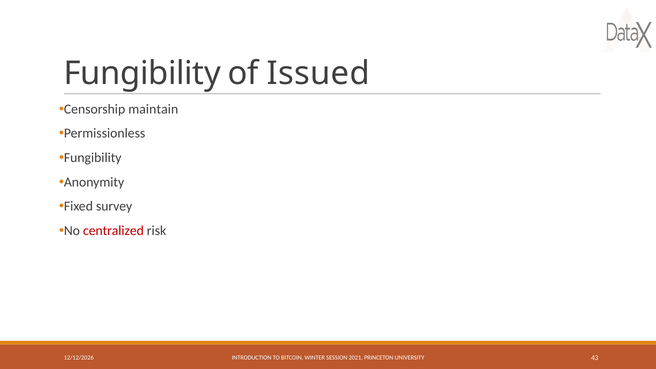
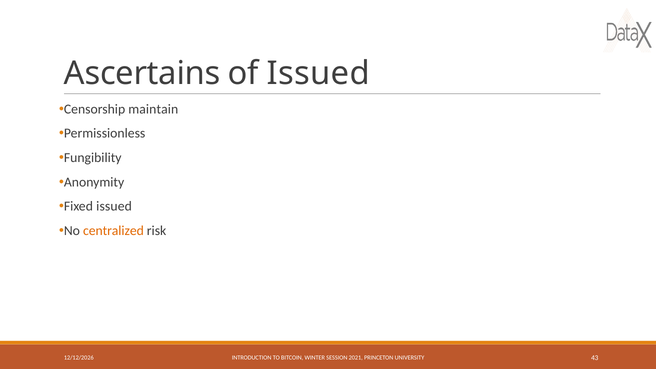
Fungibility: Fungibility -> Ascertains (142, 73)
Fixed survey: survey -> issued (114, 206)
centralized colour: red -> orange (113, 231)
